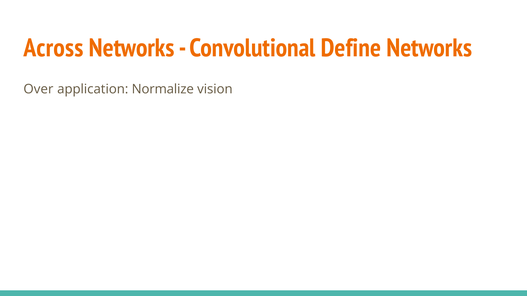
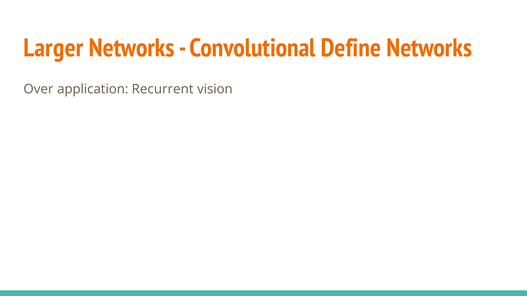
Across: Across -> Larger (53, 48)
Normalize: Normalize -> Recurrent (163, 89)
